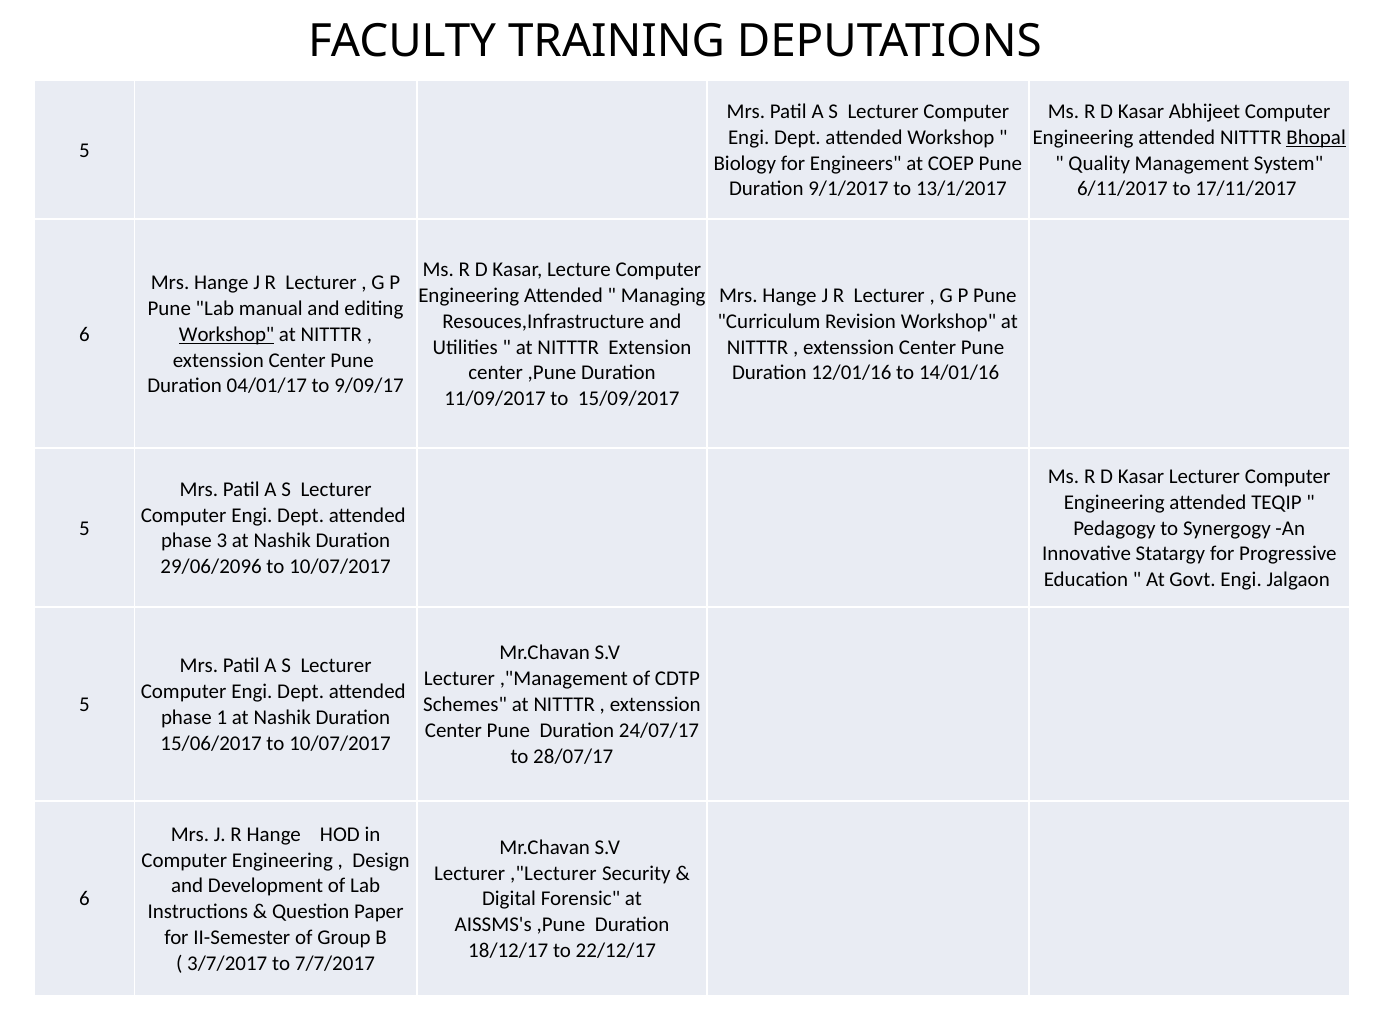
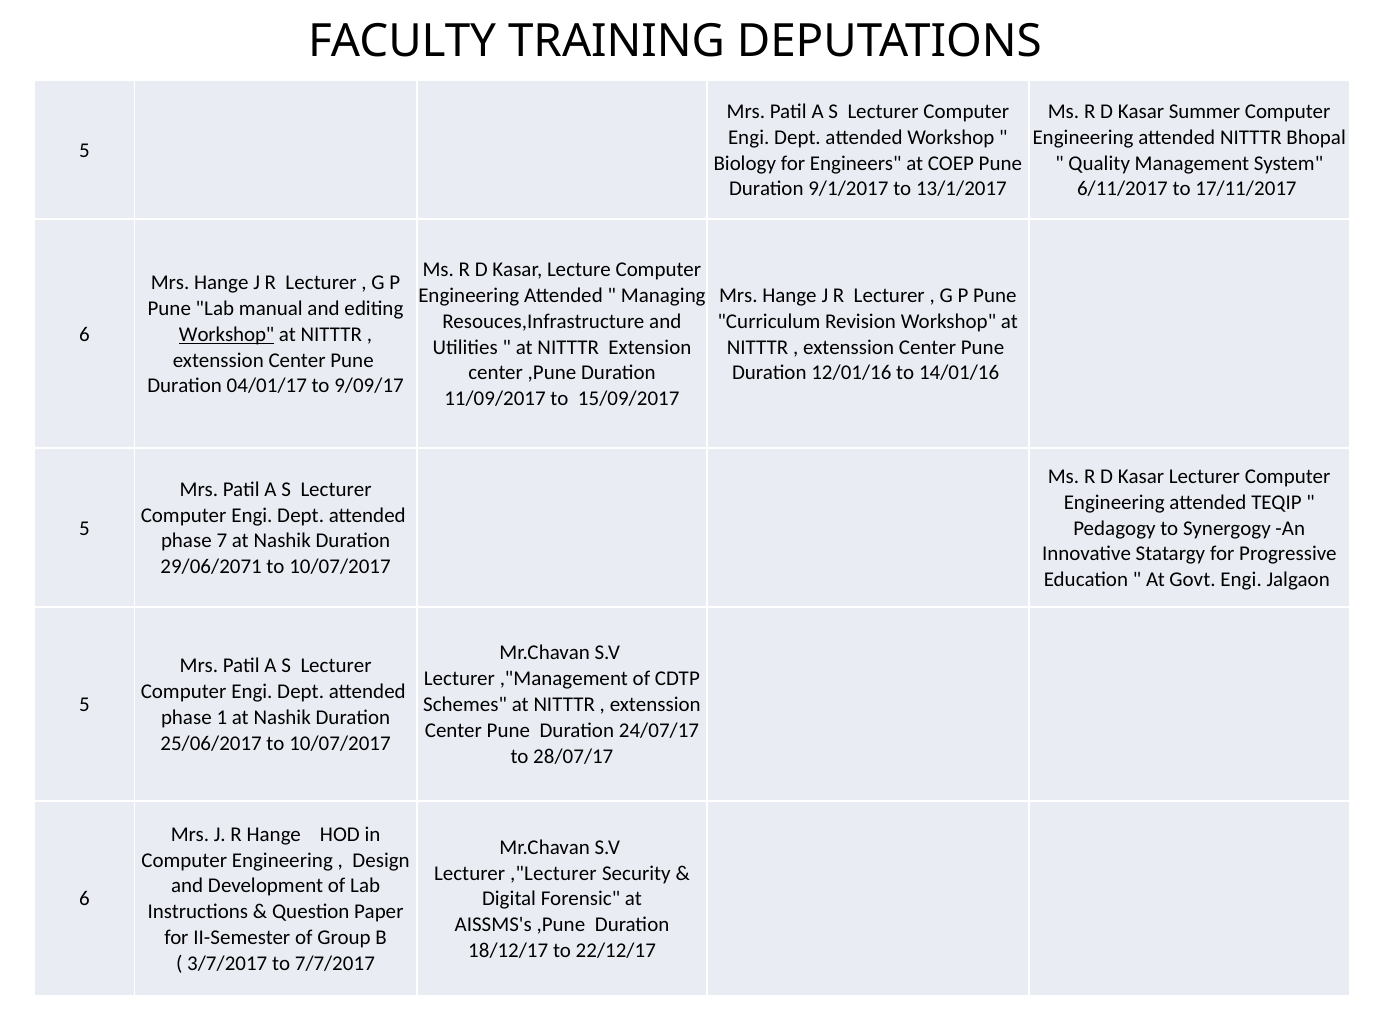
Abhijeet: Abhijeet -> Summer (1205, 111)
Bhopal underline: present -> none (1316, 137)
3: 3 -> 7 (222, 541)
29/06/2096: 29/06/2096 -> 29/06/2071 (211, 567)
15/06/2017: 15/06/2017 -> 25/06/2017 (211, 743)
